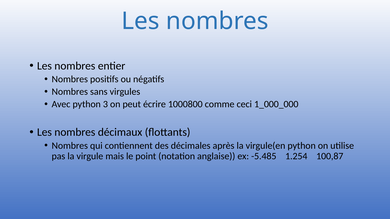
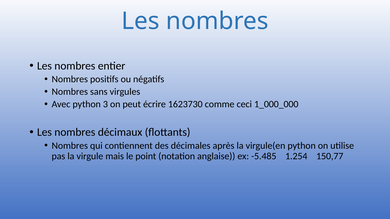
1000800: 1000800 -> 1623730 (185, 104)
100,87: 100,87 -> 150,77 (330, 156)
